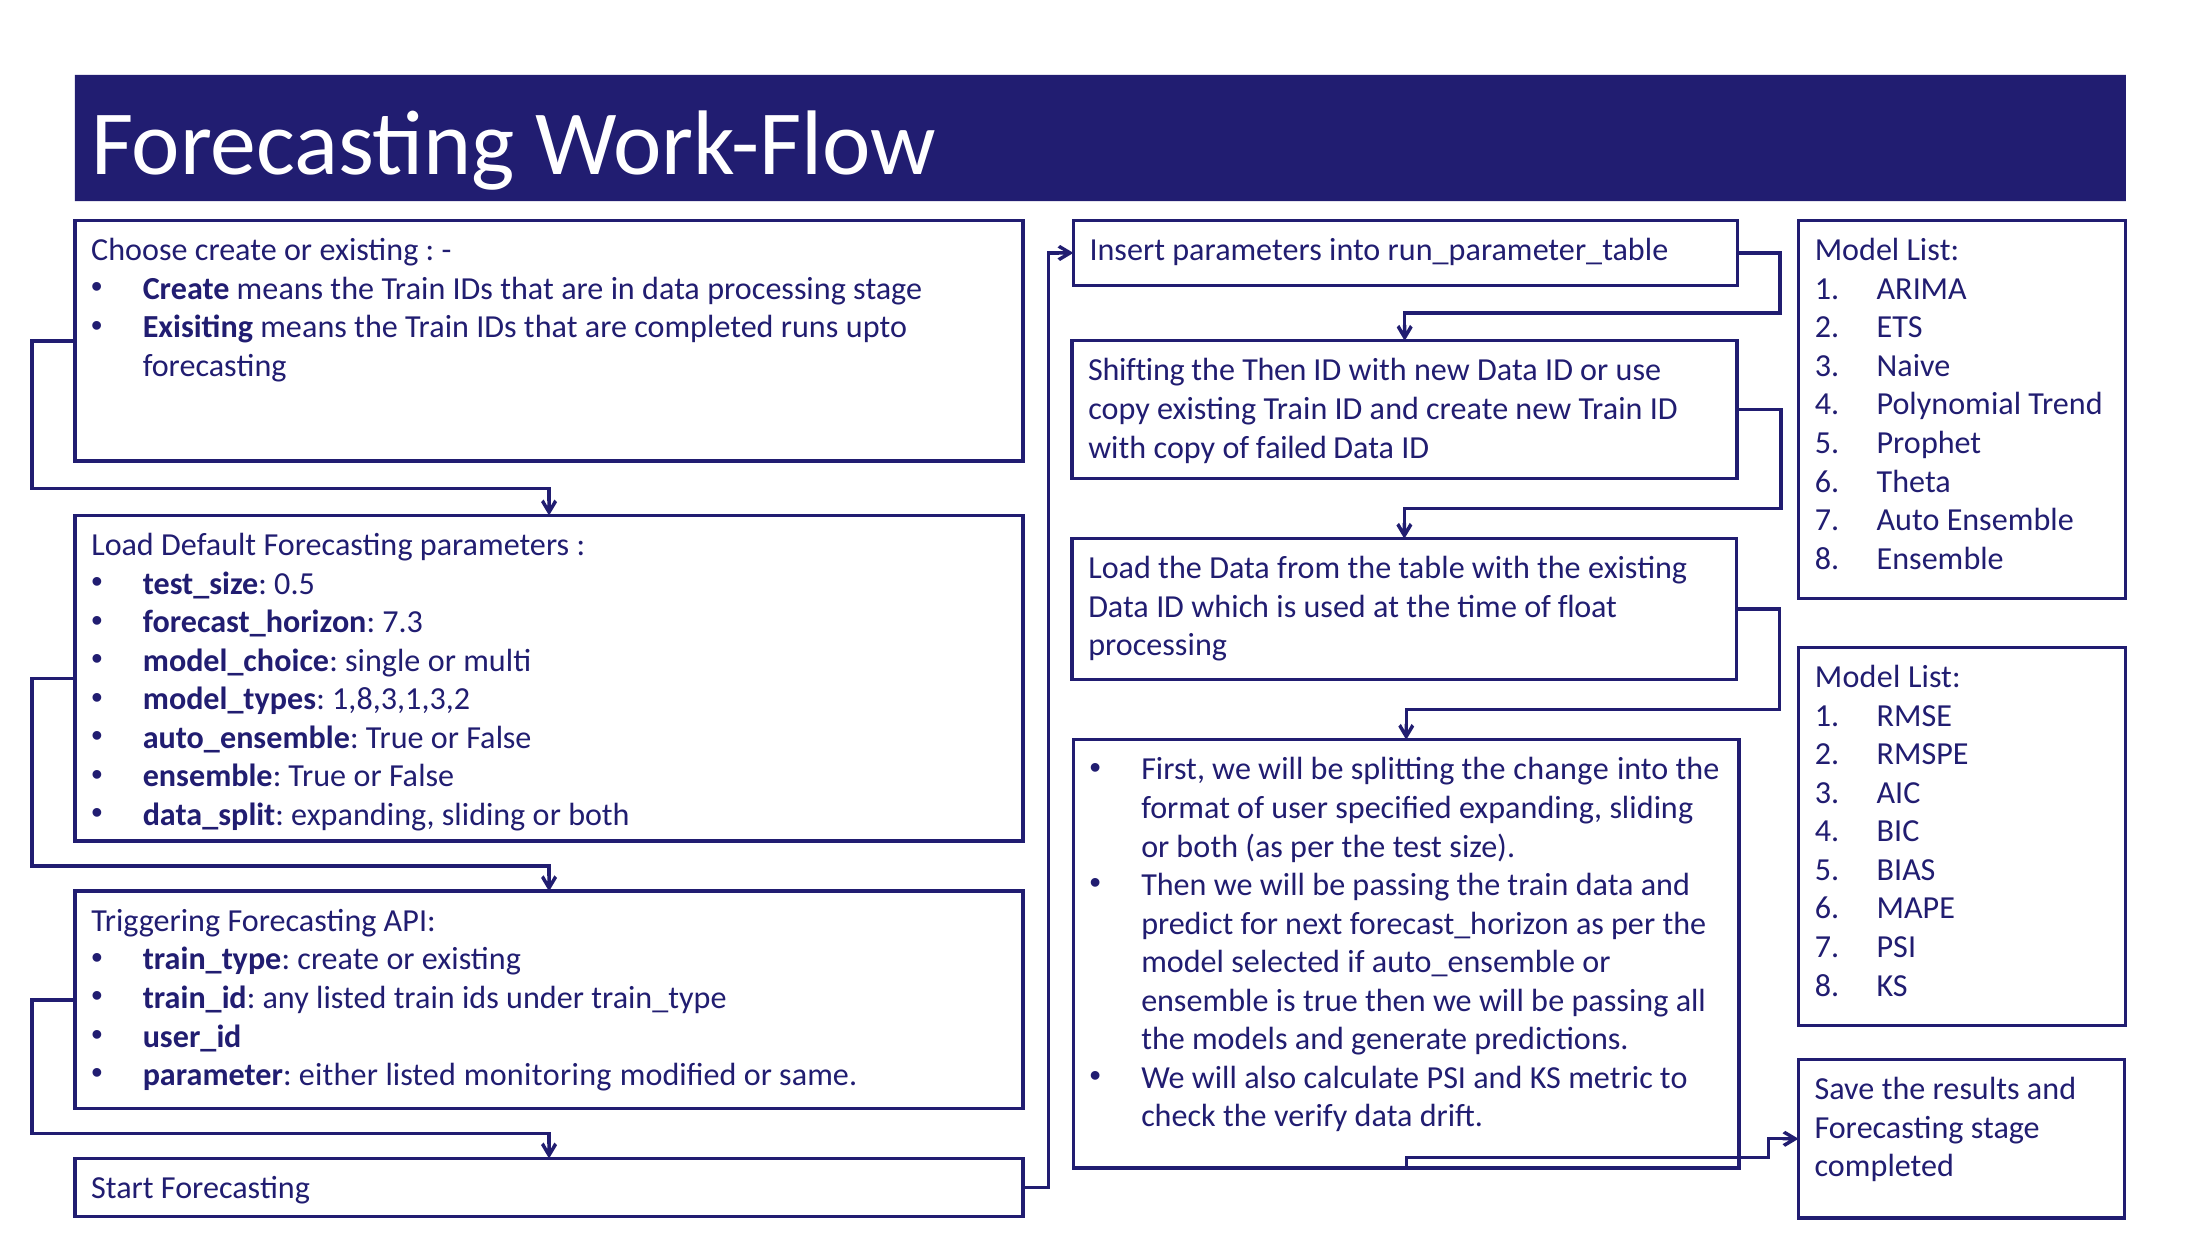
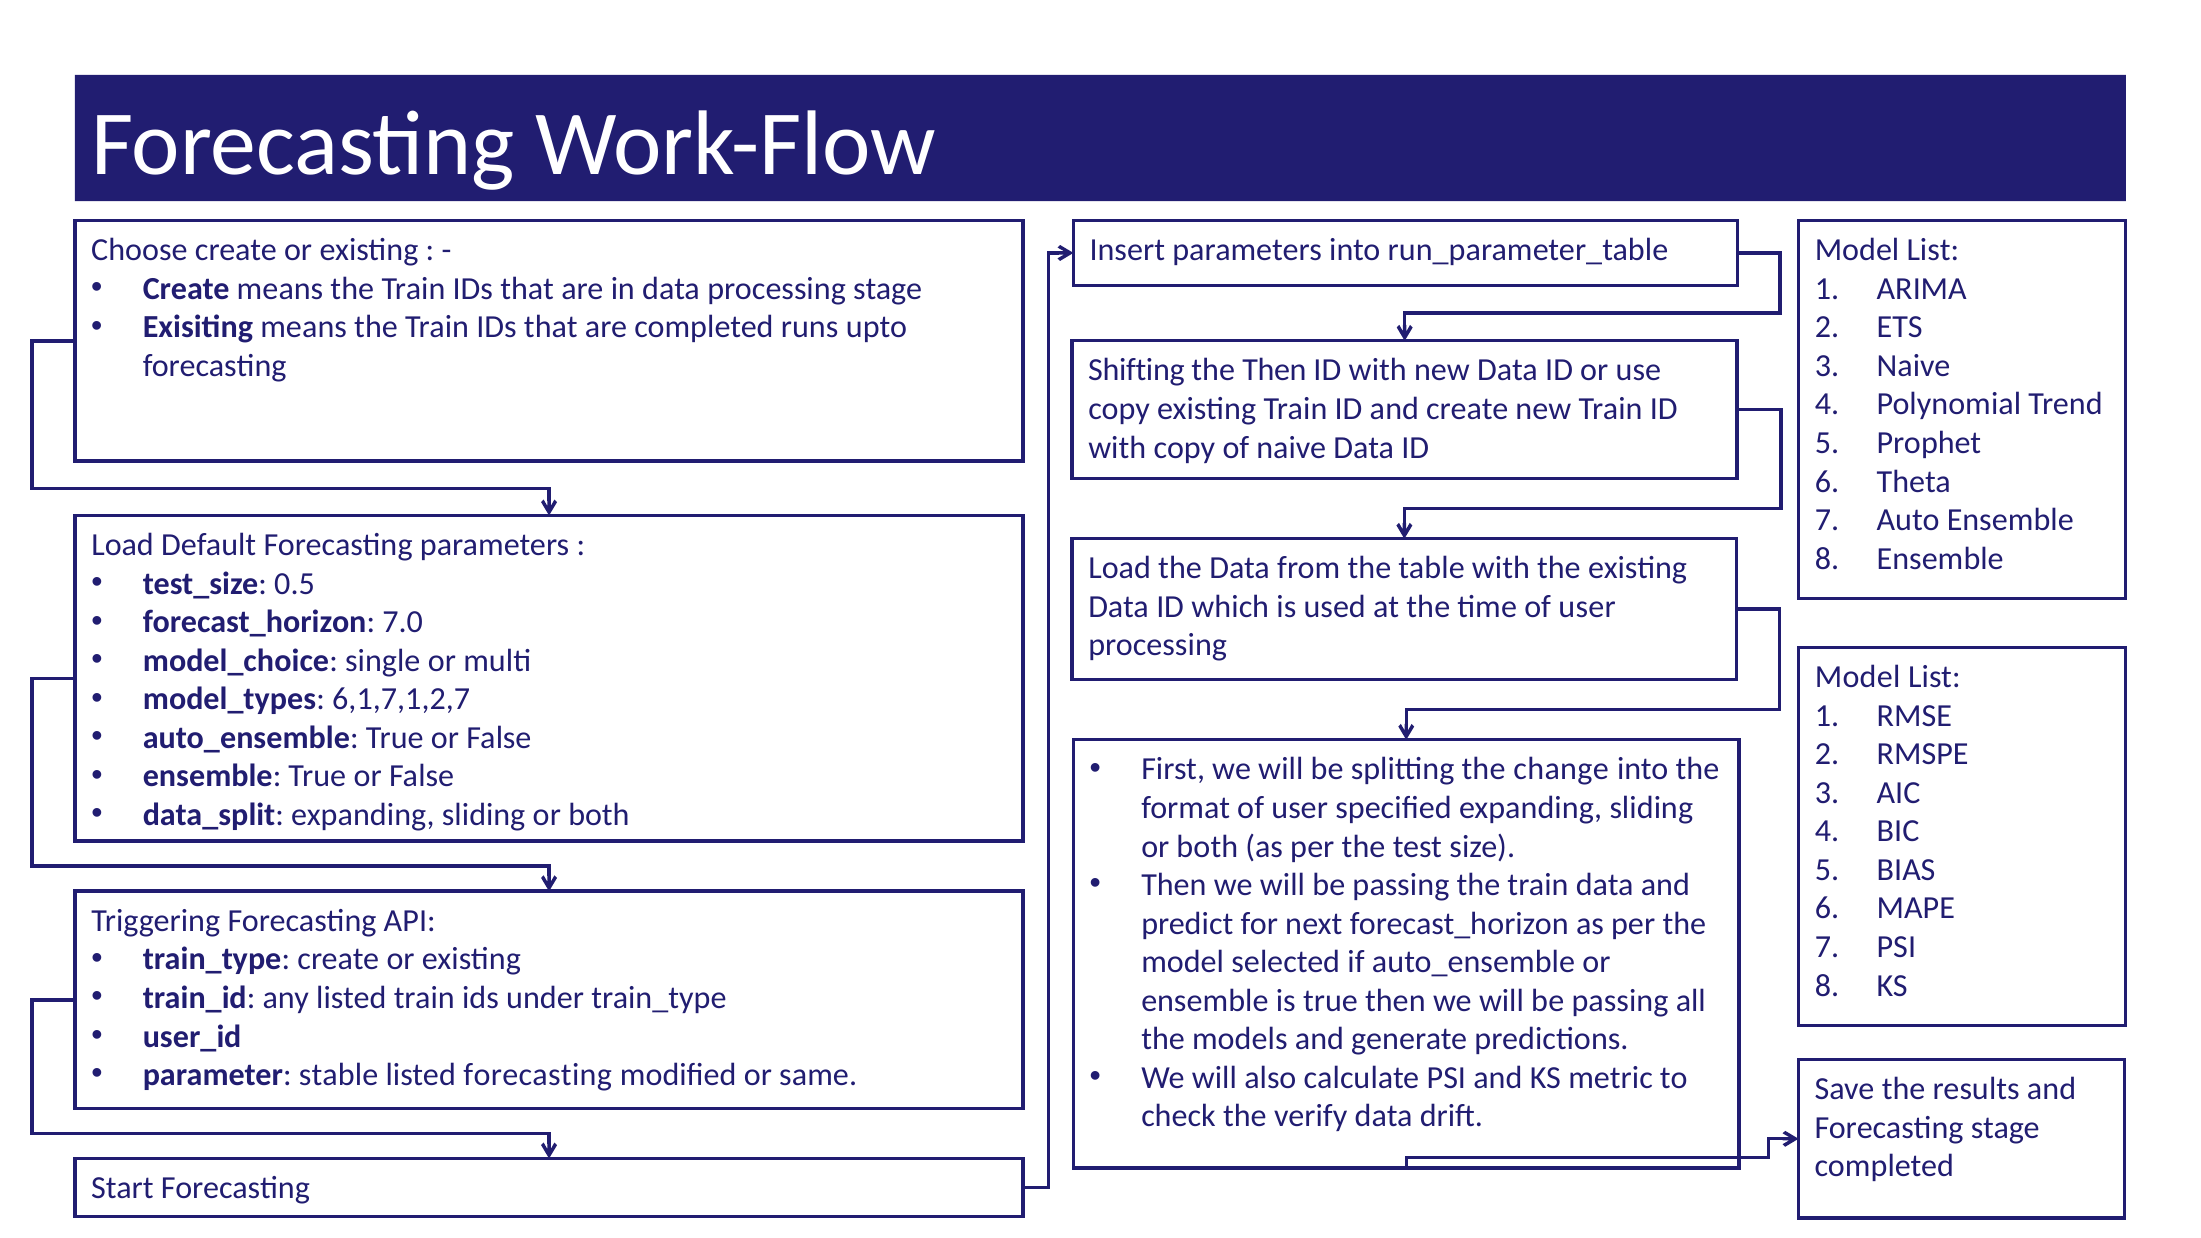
of failed: failed -> naive (1291, 447)
time of float: float -> user (1587, 607)
7.3: 7.3 -> 7.0 (403, 622)
1,8,3,1,3,2: 1,8,3,1,3,2 -> 6,1,7,1,2,7 (401, 699)
either: either -> stable (339, 1075)
listed monitoring: monitoring -> forecasting (538, 1075)
